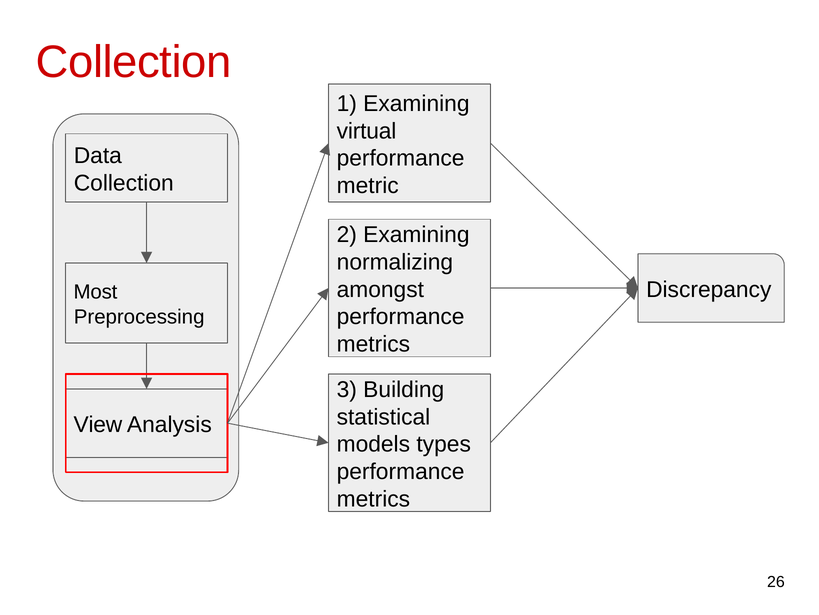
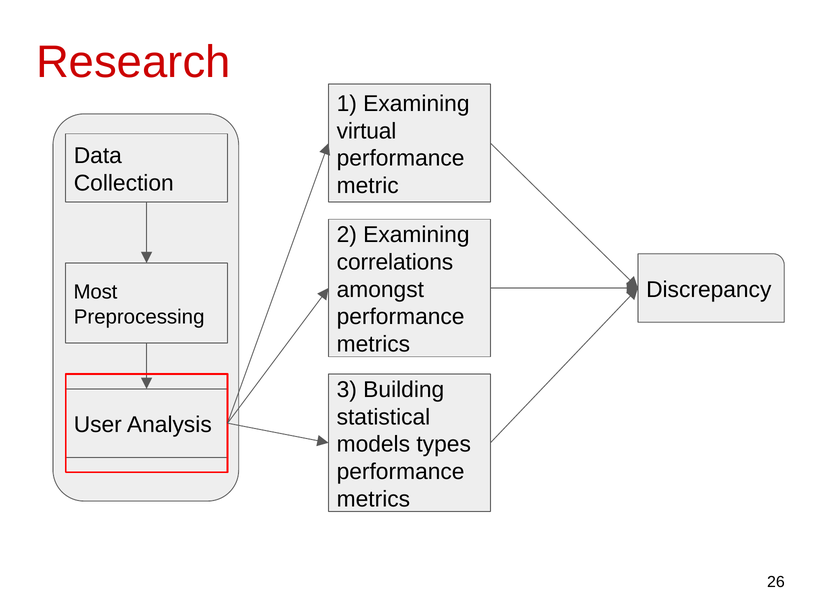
Collection: Collection -> Research (133, 62)
normalizing: normalizing -> correlations (395, 262)
View: View -> User (98, 424)
